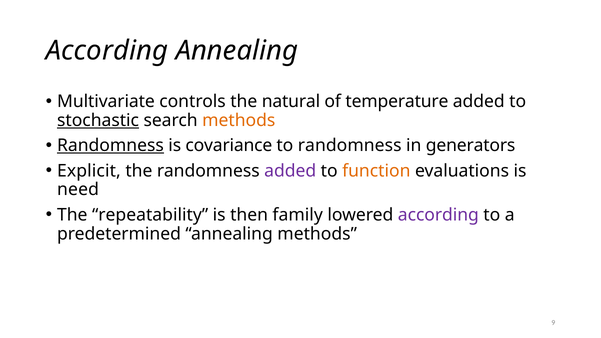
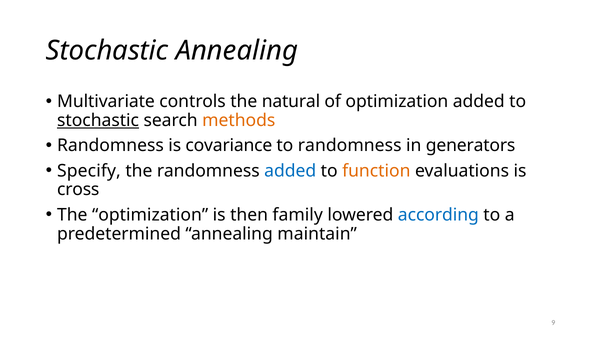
According: According -> Stochastic (107, 50)
of temperature: temperature -> optimization (397, 102)
Randomness underline: present -> none (110, 146)
Explicit: Explicit -> Specify (89, 171)
added colour: purple -> blue (290, 171)
need: need -> cross (78, 190)
The repeatability: repeatability -> optimization (150, 215)
according colour: purple -> blue (438, 215)
annealing methods: methods -> maintain (317, 234)
